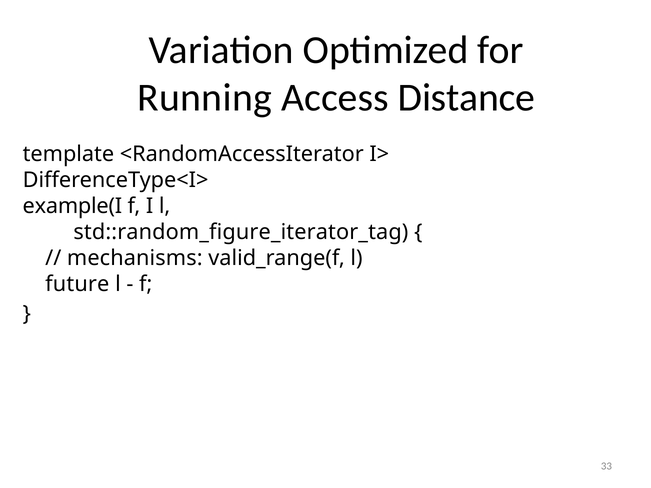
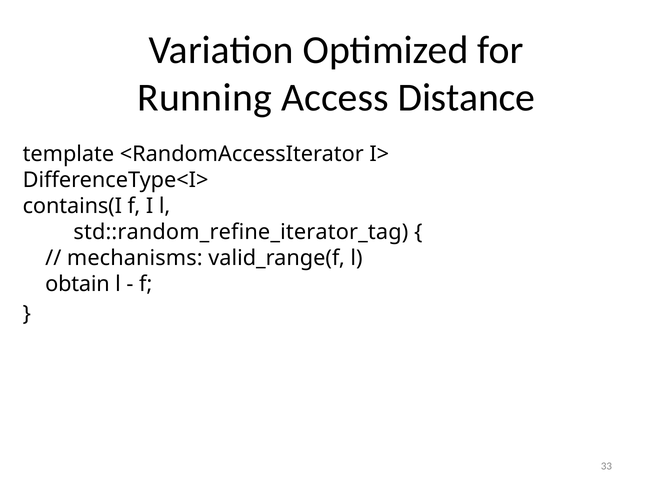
example(I: example(I -> contains(I (72, 206)
std::random_figure_iterator_tag: std::random_figure_iterator_tag -> std::random_refine_iterator_tag (241, 232)
future: future -> obtain (77, 284)
